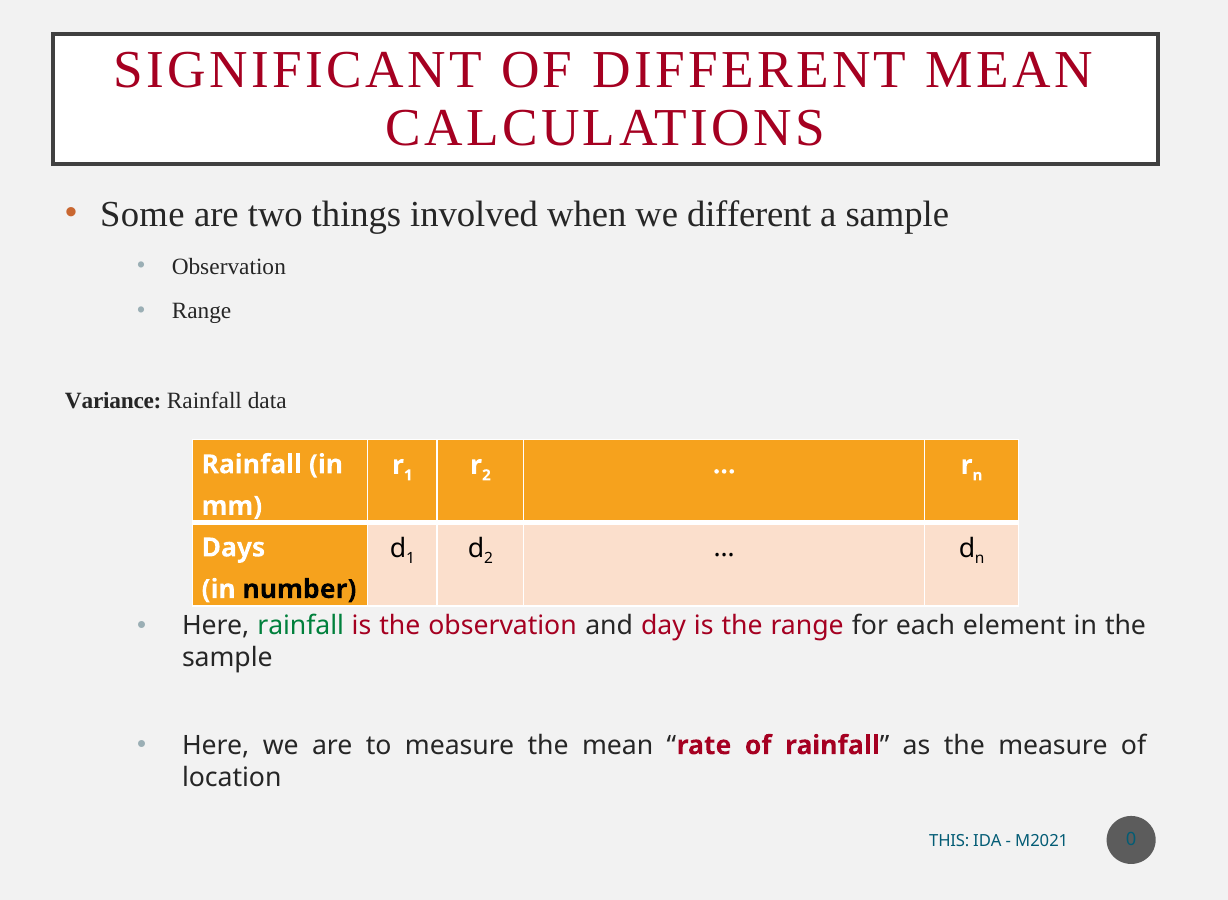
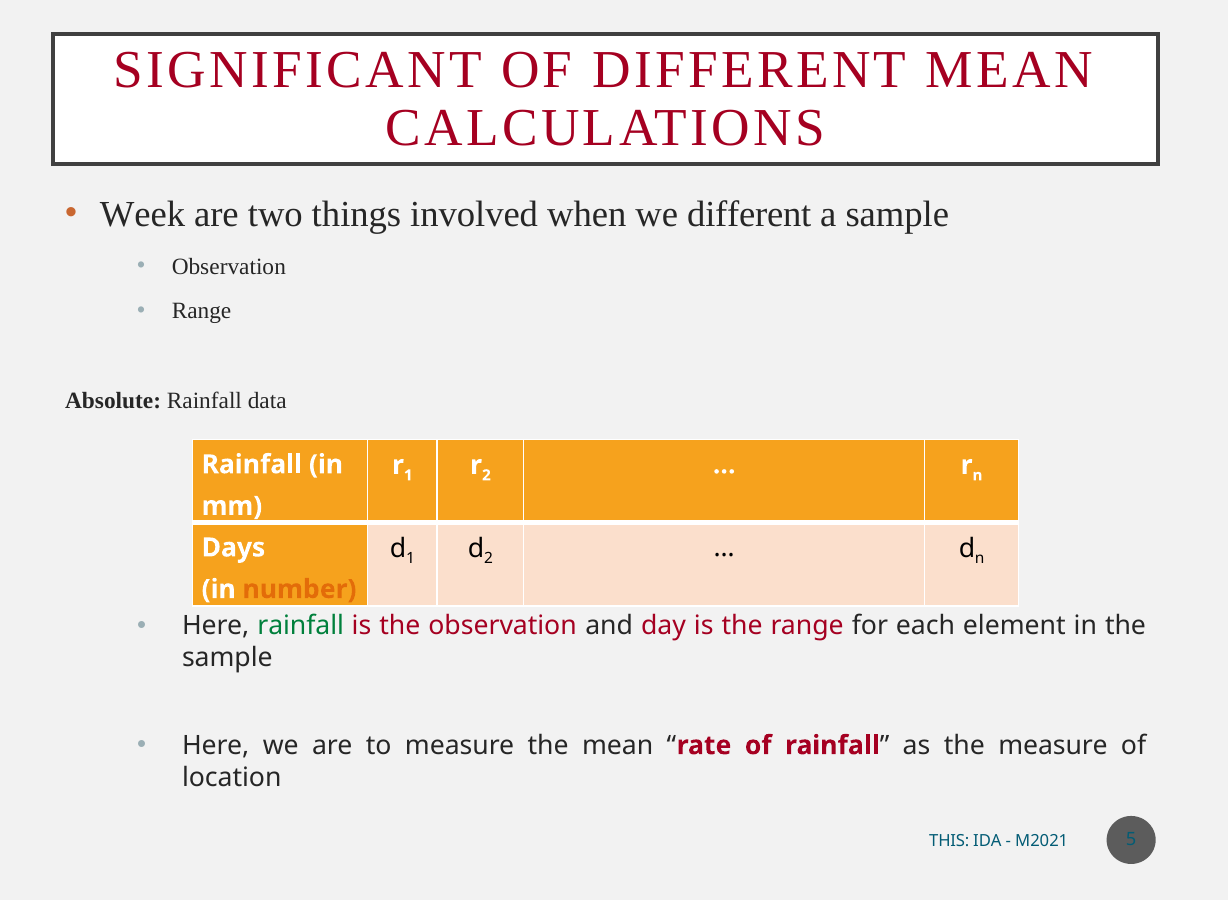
Some: Some -> Week (142, 214)
Variance: Variance -> Absolute (113, 400)
number colour: black -> orange (299, 589)
0: 0 -> 5 (1131, 839)
